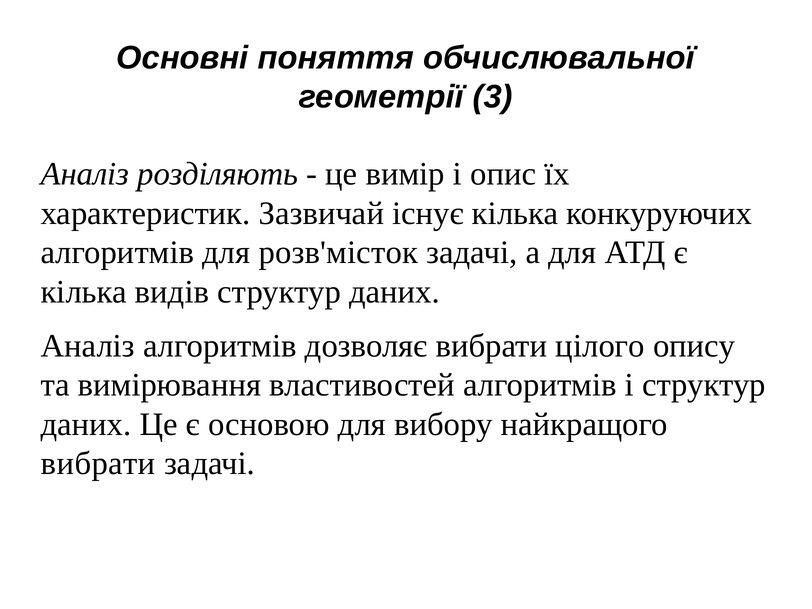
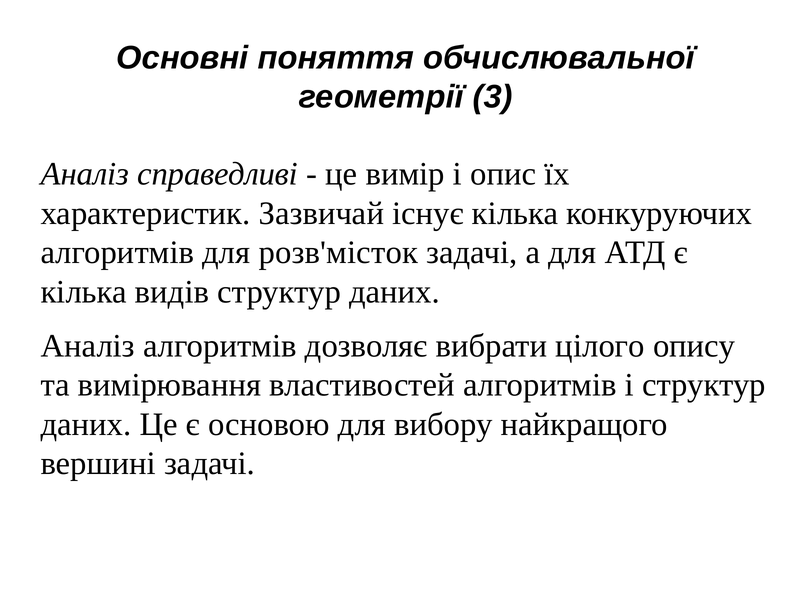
розділяють: розділяють -> справедливі (218, 174)
вибрати: вибрати -> вершині (98, 464)
